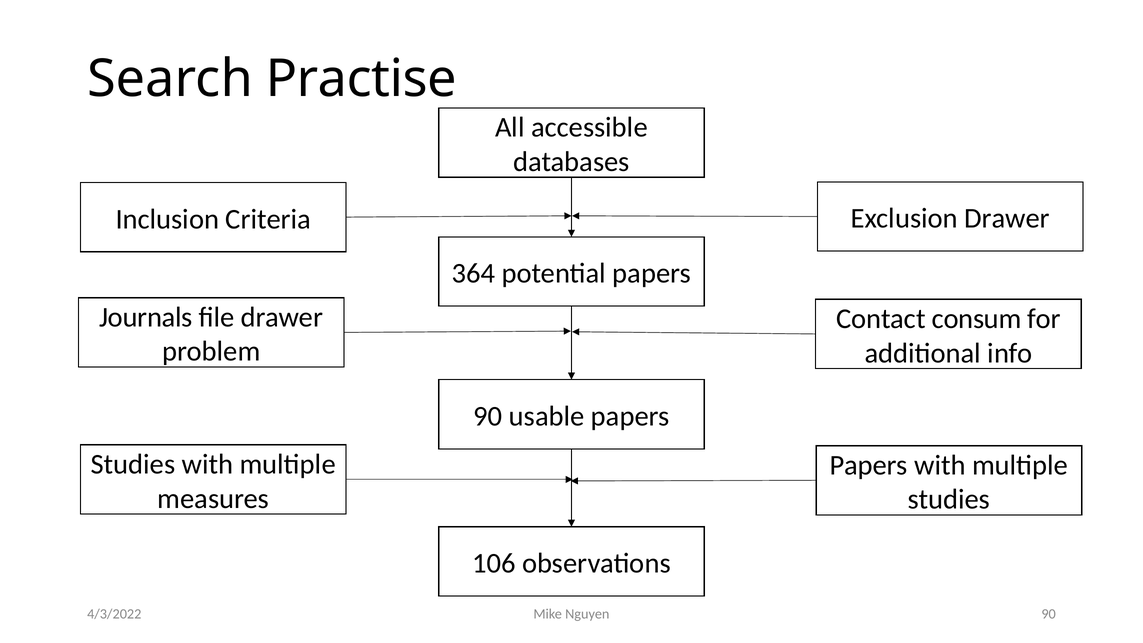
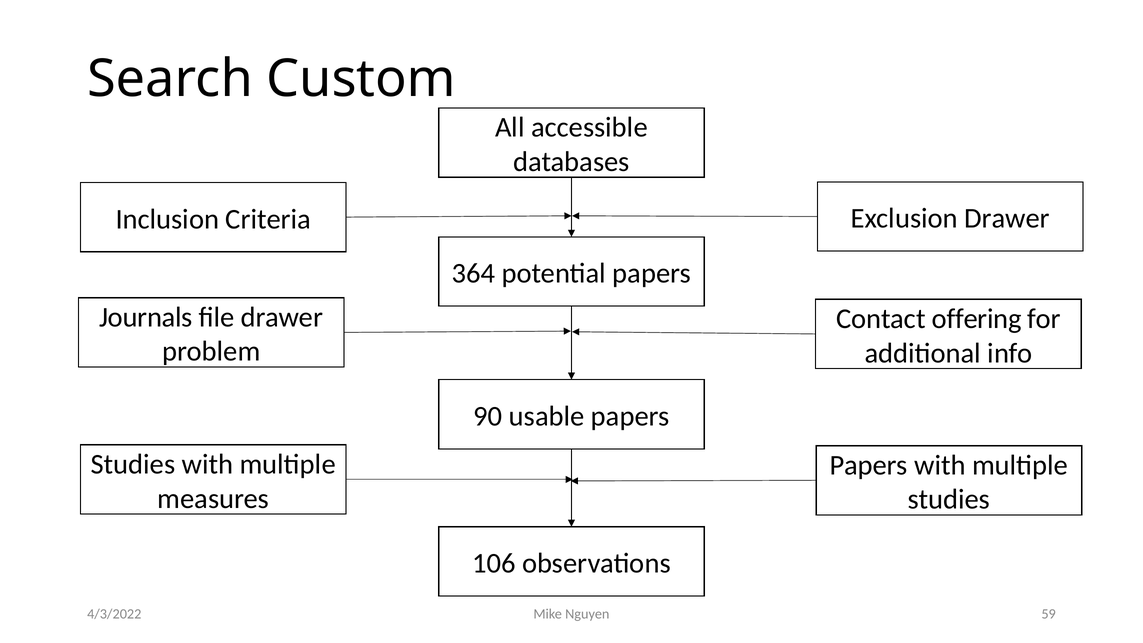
Practise: Practise -> Custom (361, 79)
consum: consum -> offering (977, 319)
Nguyen 90: 90 -> 59 (1049, 614)
